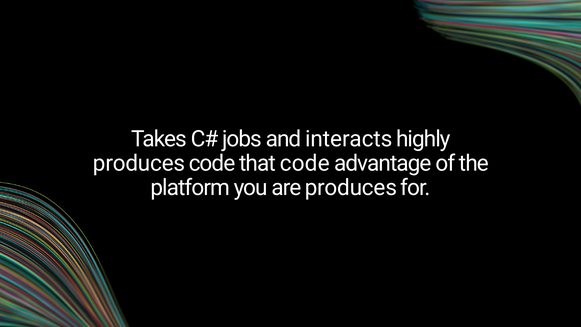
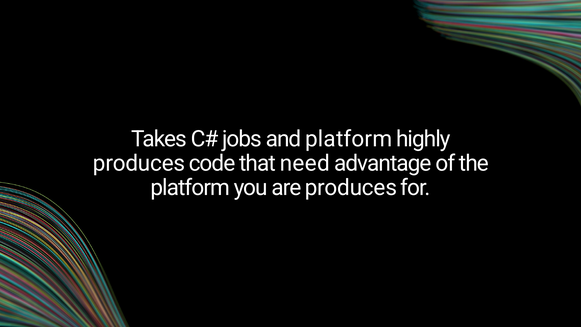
and interacts: interacts -> platform (349, 139)
that code: code -> need (305, 163)
